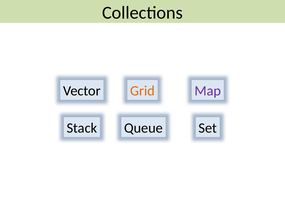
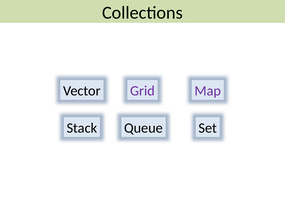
Grid colour: orange -> purple (142, 91)
